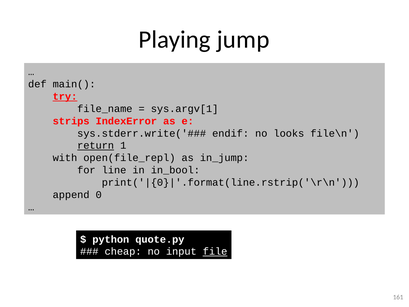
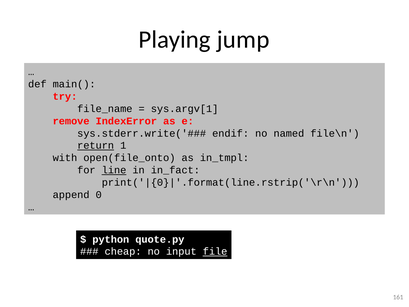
try underline: present -> none (65, 96)
strips: strips -> remove (71, 121)
looks: looks -> named (289, 133)
open(file_repl: open(file_repl -> open(file_onto (129, 158)
in_jump: in_jump -> in_tmpl (224, 158)
line underline: none -> present (114, 170)
in_bool: in_bool -> in_fact (175, 170)
